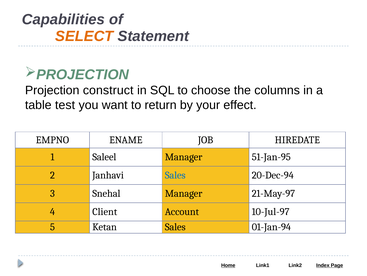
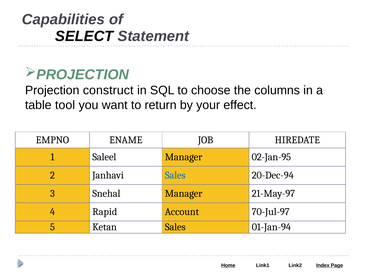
SELECT colour: orange -> black (84, 36)
test: test -> tool (65, 105)
51-Jan-95: 51-Jan-95 -> 02-Jan-95 (271, 157)
Client: Client -> Rapid (105, 211)
10-Jul-97: 10-Jul-97 -> 70-Jul-97 (271, 211)
